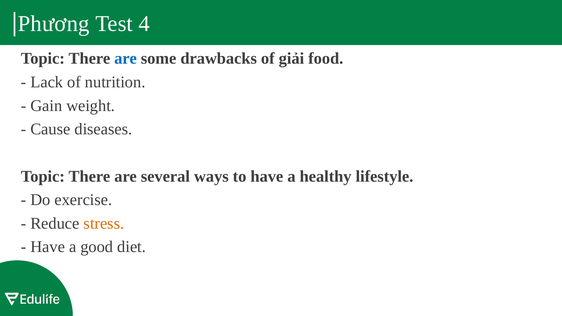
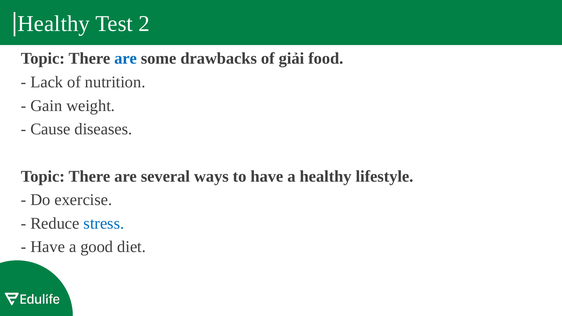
Phương: Phương -> Healthy (54, 24)
4: 4 -> 2 (144, 24)
stress colour: orange -> blue (104, 223)
